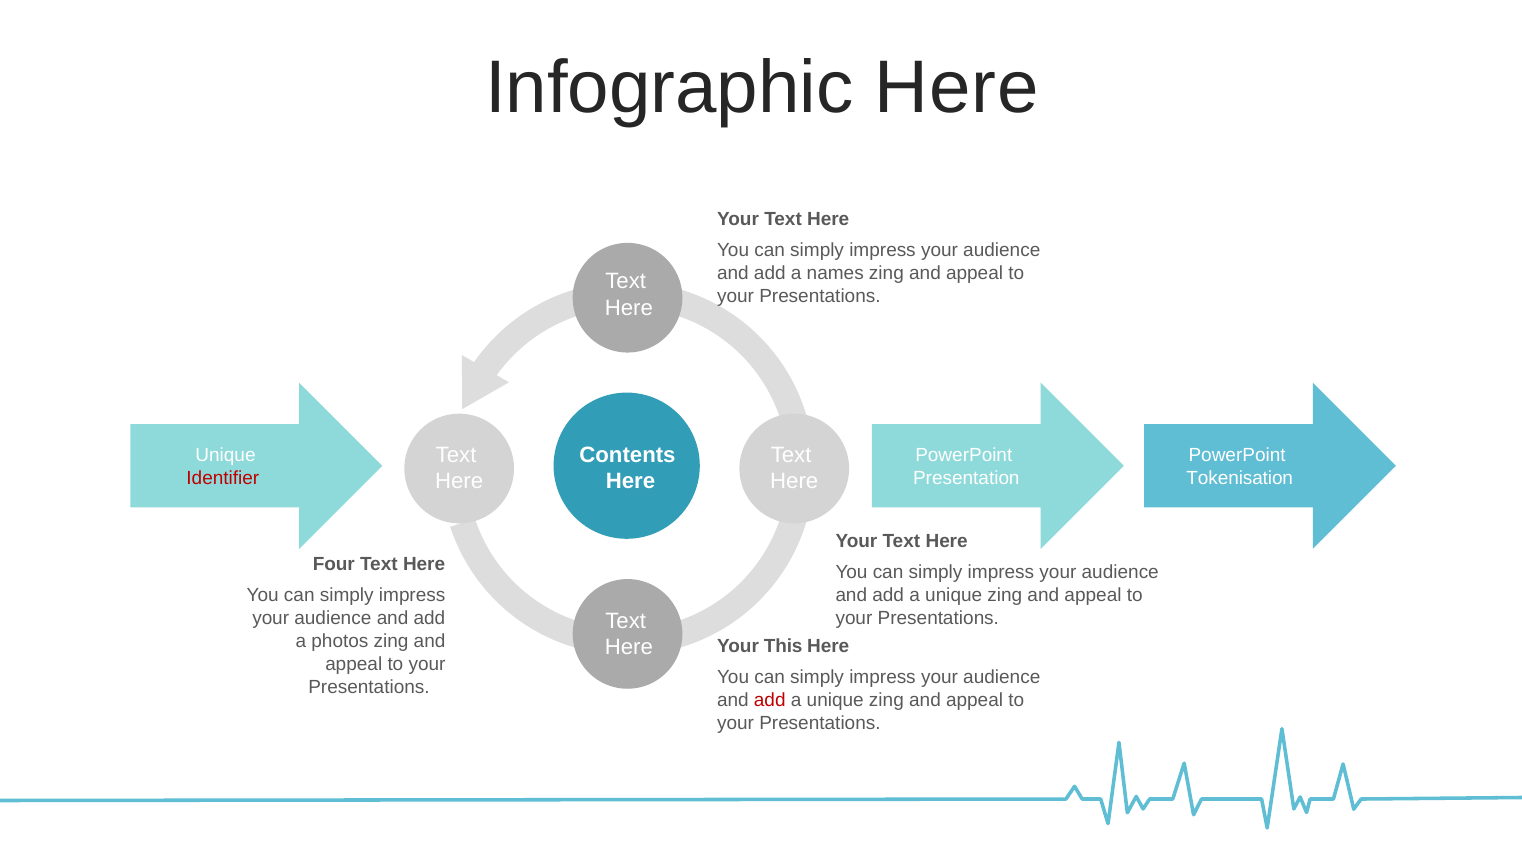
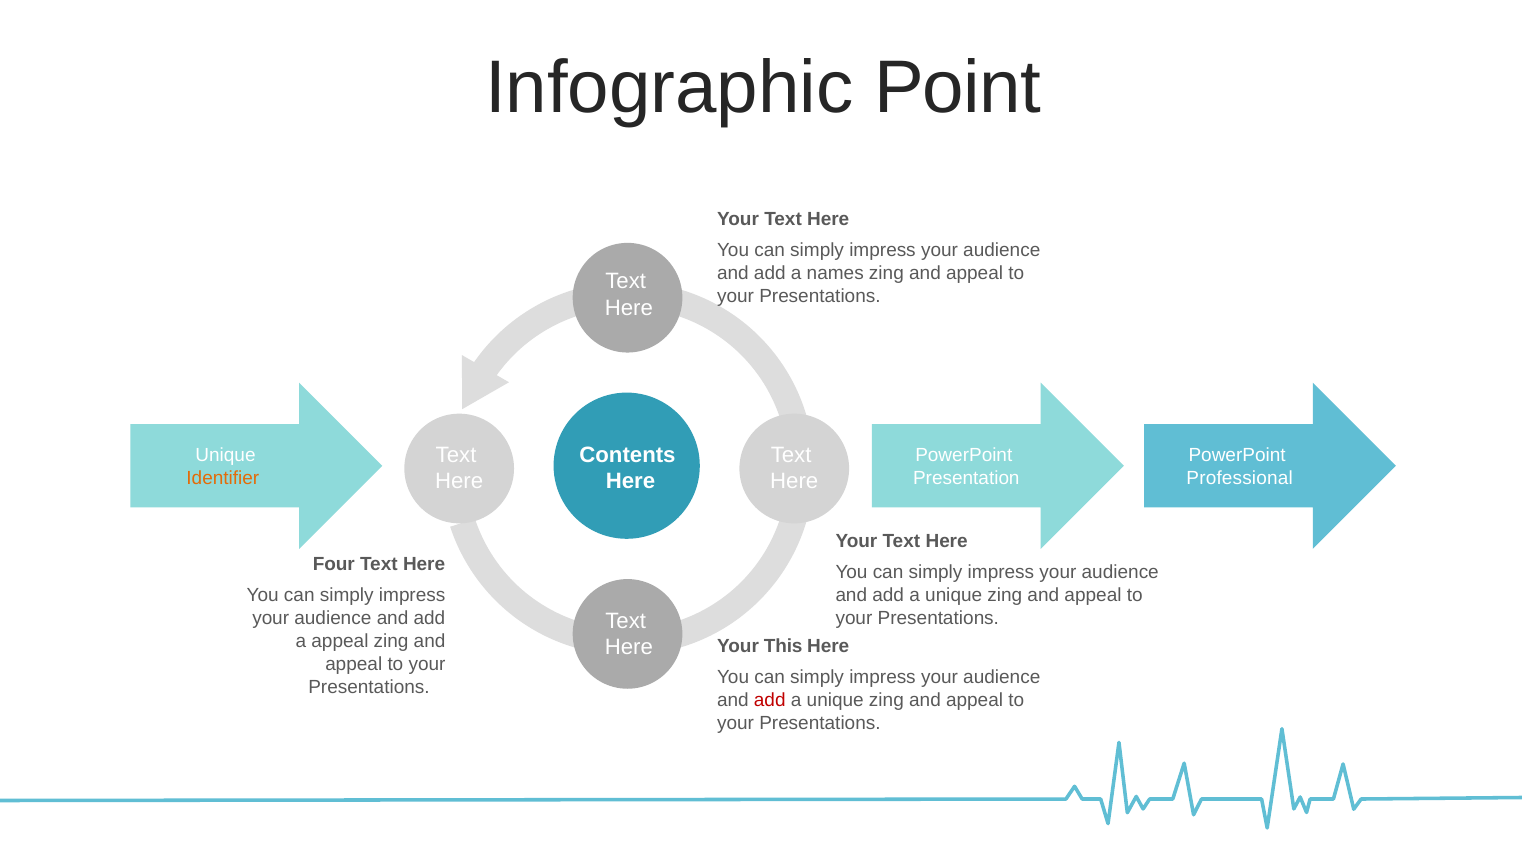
Infographic Here: Here -> Point (957, 88)
Identifier colour: red -> orange (223, 478)
Tokenisation: Tokenisation -> Professional (1240, 478)
a photos: photos -> appeal (340, 641)
